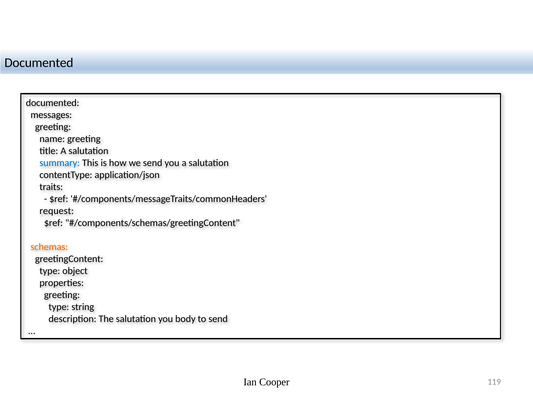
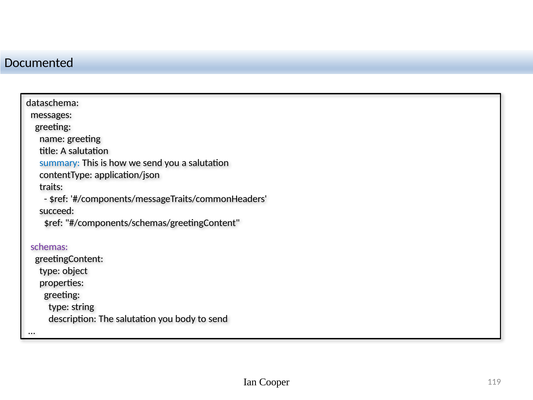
documented: documented -> dataschema (52, 103)
request: request -> succeed (57, 211)
schemas colour: orange -> purple (49, 247)
